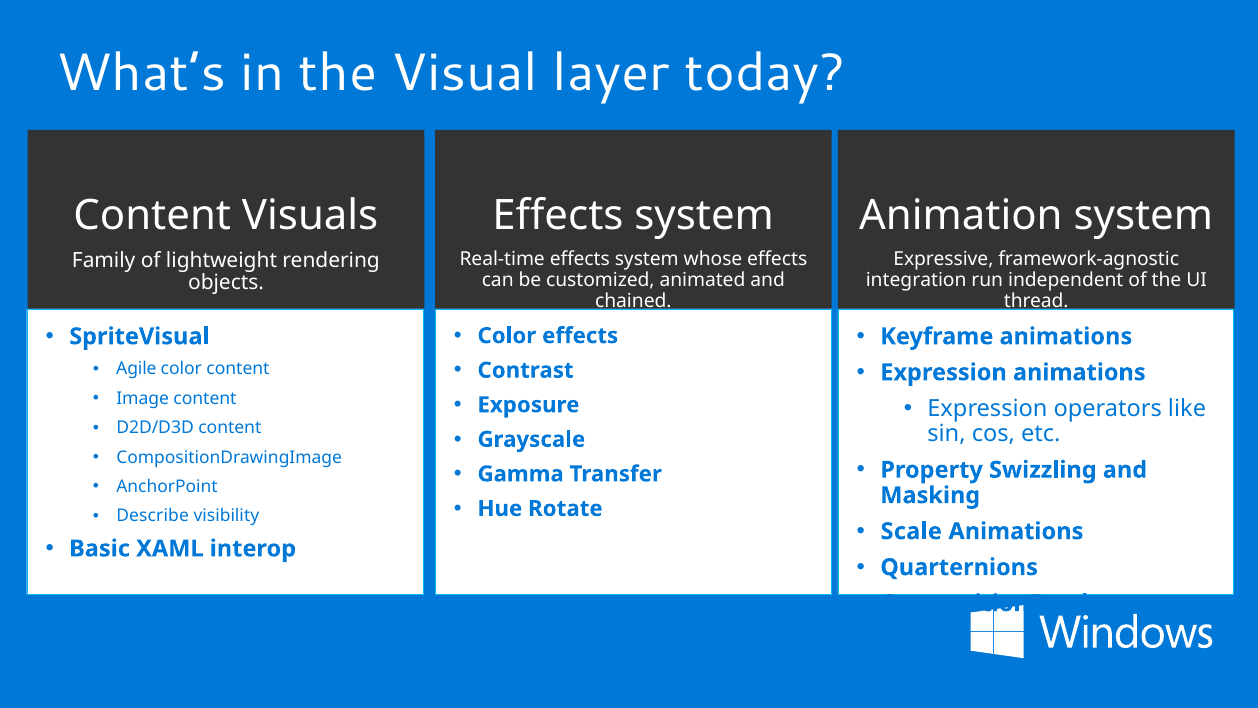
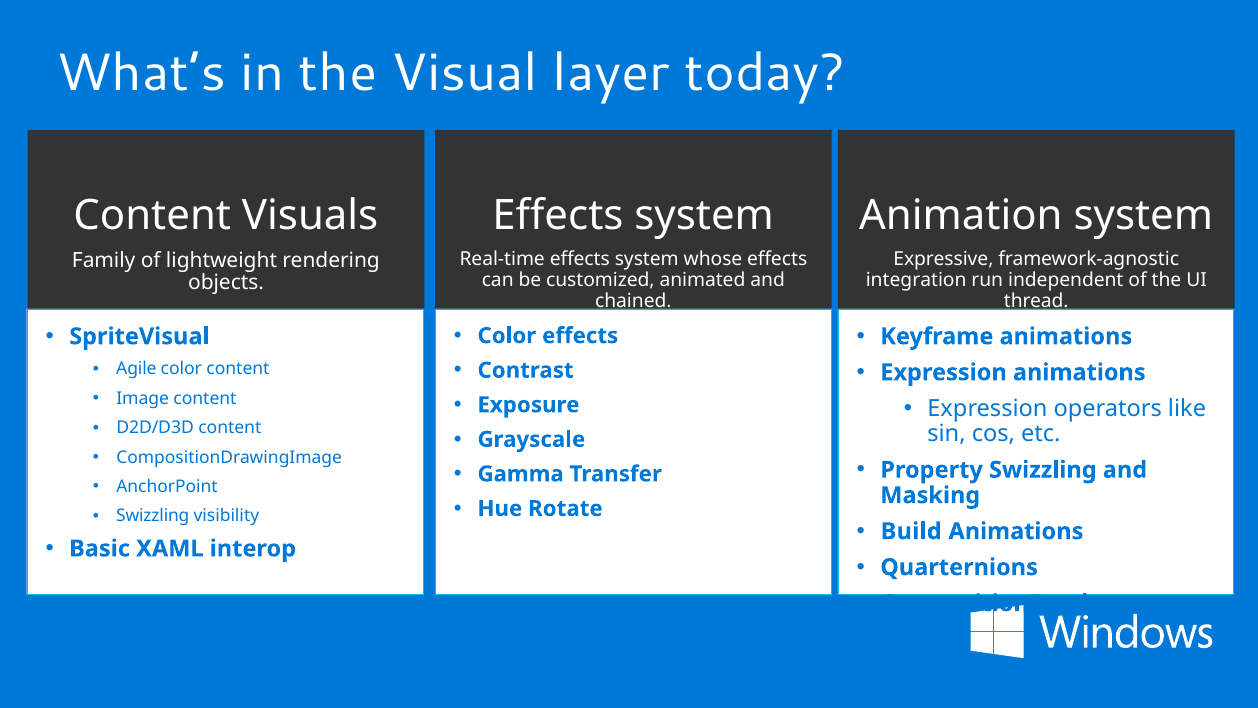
Describe: Describe -> Swizzling (153, 516)
Scale: Scale -> Build (911, 531)
